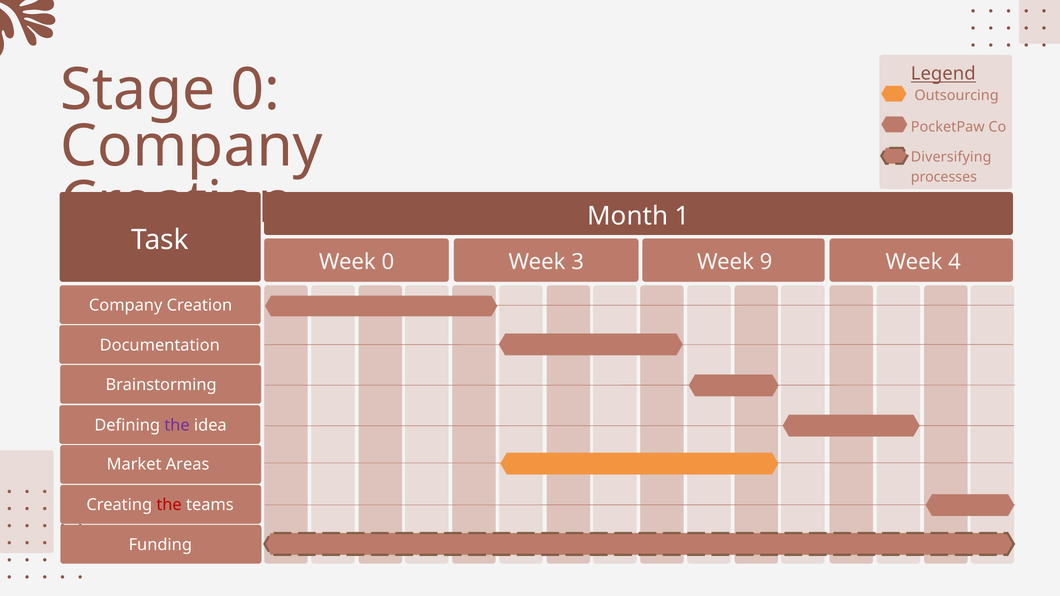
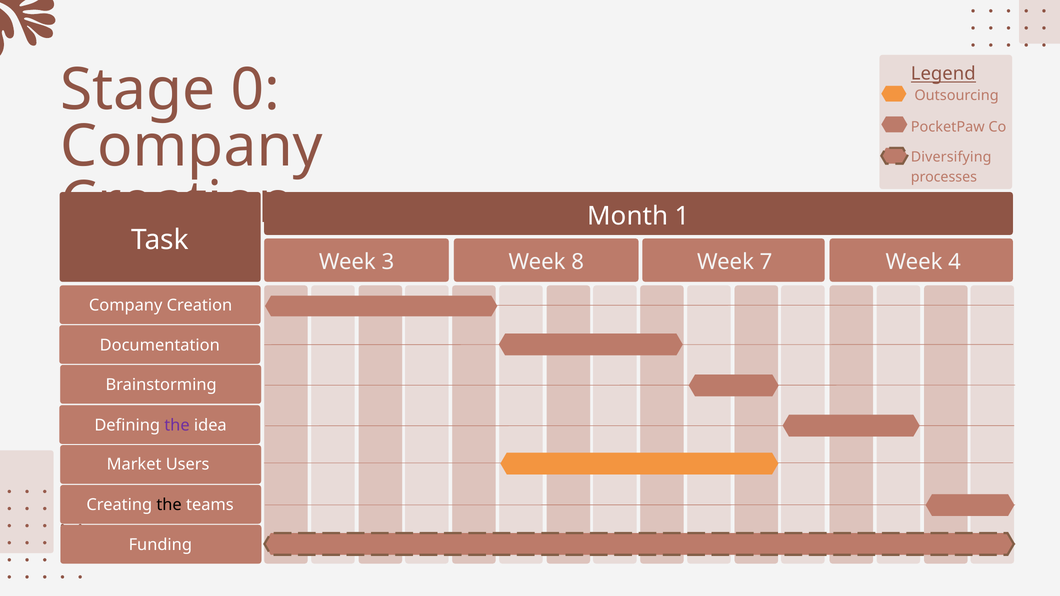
Week 0: 0 -> 3 (388, 262)
3: 3 -> 8 (578, 262)
9: 9 -> 7 (766, 262)
Areas: Areas -> Users (188, 464)
the colour: red -> black (169, 505)
